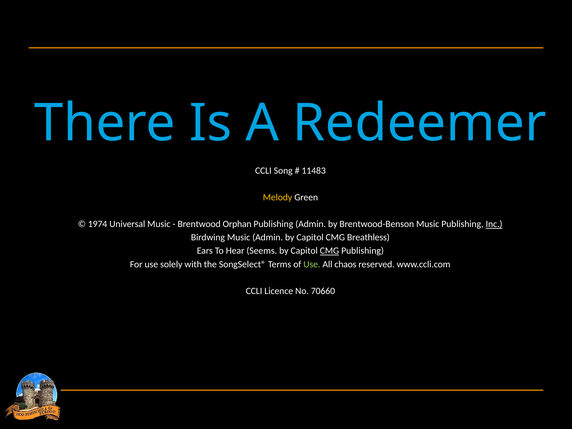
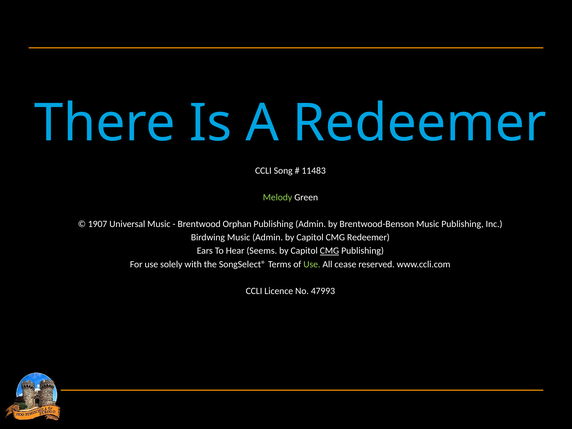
Melody colour: yellow -> light green (278, 197)
1974: 1974 -> 1907 (98, 224)
Inc underline: present -> none (494, 224)
CMG Breathless: Breathless -> Redeemer (368, 238)
chaos: chaos -> cease (345, 264)
70660: 70660 -> 47993 (323, 291)
